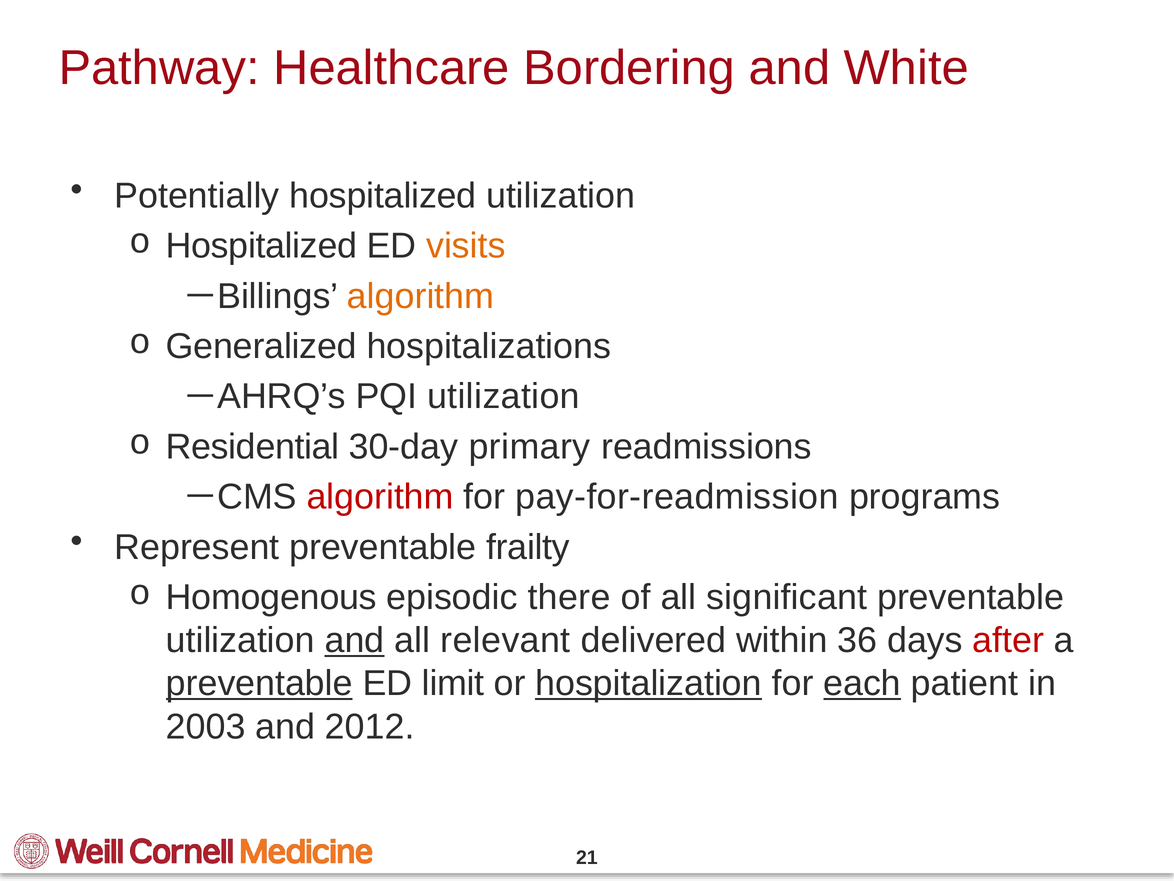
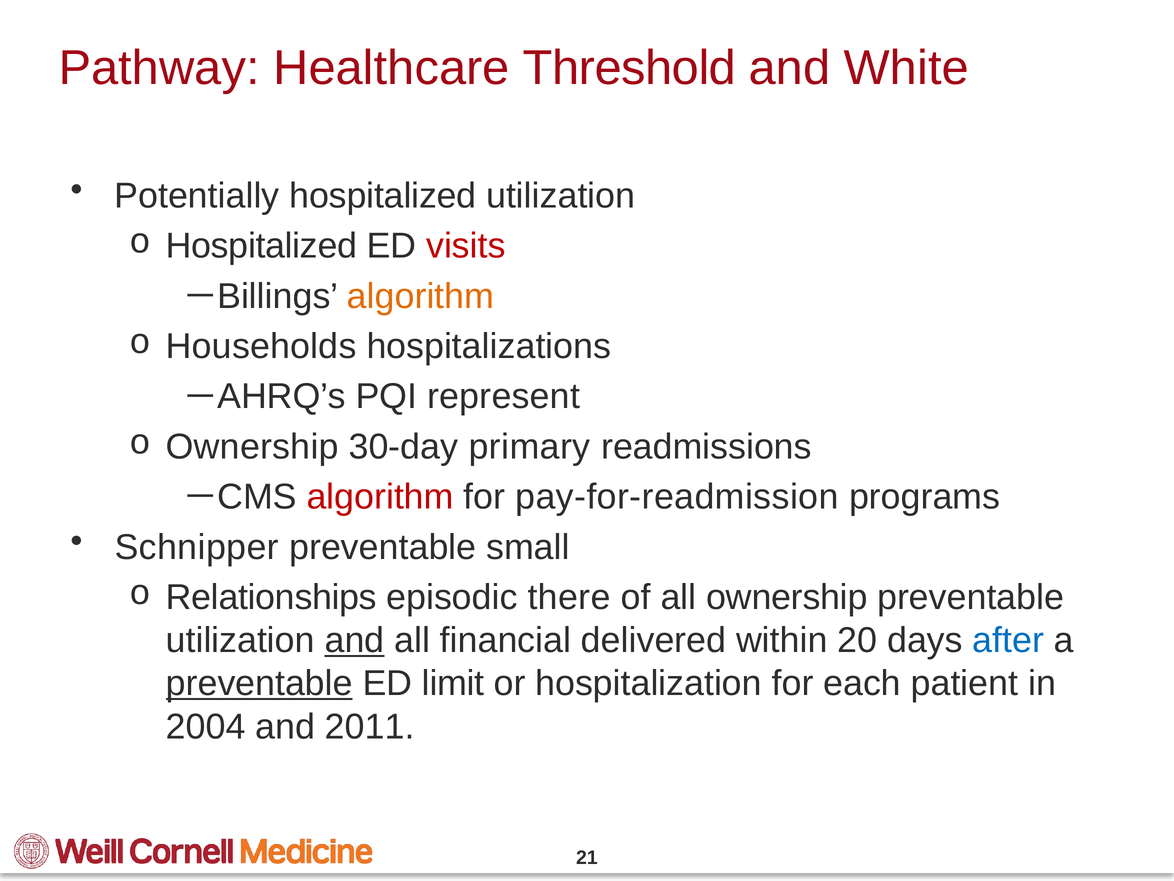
Bordering: Bordering -> Threshold (629, 68)
visits colour: orange -> red (466, 246)
Generalized: Generalized -> Households (261, 346)
PQI utilization: utilization -> represent (504, 396)
Residential: Residential -> Ownership (252, 447)
Represent: Represent -> Schnipper (197, 547)
frailty: frailty -> small (528, 547)
Homogenous: Homogenous -> Relationships (271, 597)
all significant: significant -> ownership (787, 597)
relevant: relevant -> financial (505, 640)
36: 36 -> 20 (857, 640)
after colour: red -> blue (1008, 640)
hospitalization underline: present -> none (649, 683)
each underline: present -> none (862, 683)
2003: 2003 -> 2004 (206, 726)
2012: 2012 -> 2011 (370, 726)
